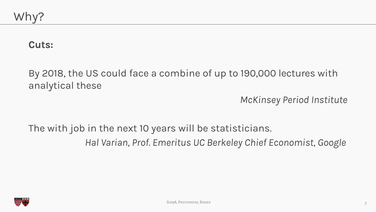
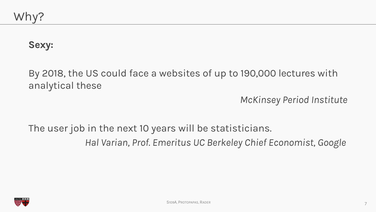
Cuts: Cuts -> Sexy (41, 45)
combine: combine -> websites (180, 73)
The with: with -> user (58, 128)
